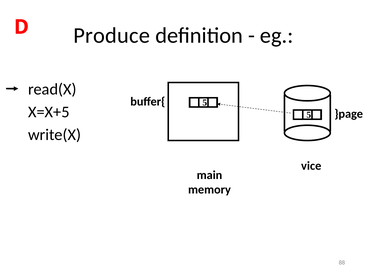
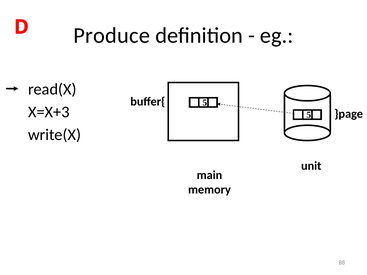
X=X+5: X=X+5 -> X=X+3 (49, 112)
vice: vice -> unit (311, 166)
